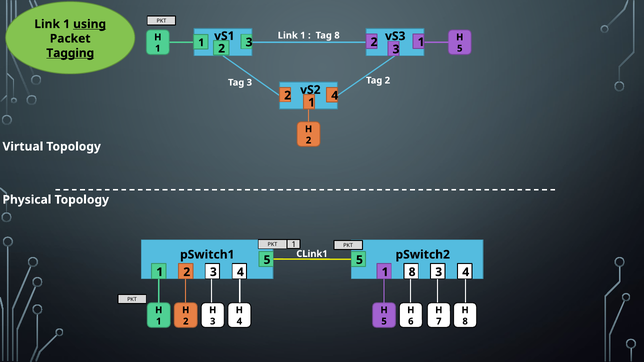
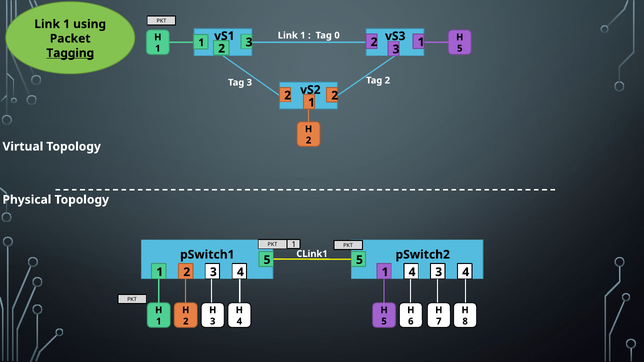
using underline: present -> none (90, 24)
Tag 8: 8 -> 0 (337, 35)
4: 4 -> 2 (335, 96)
1 8: 8 -> 4 (412, 272)
